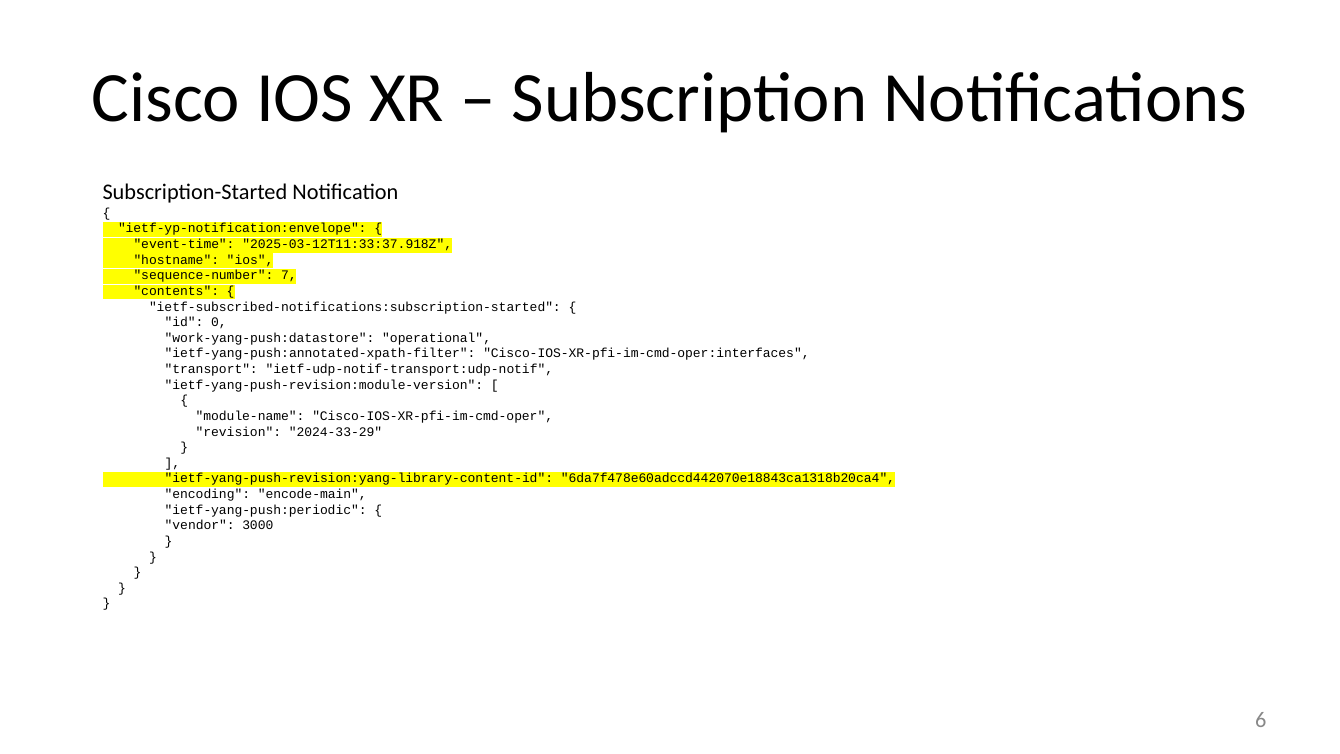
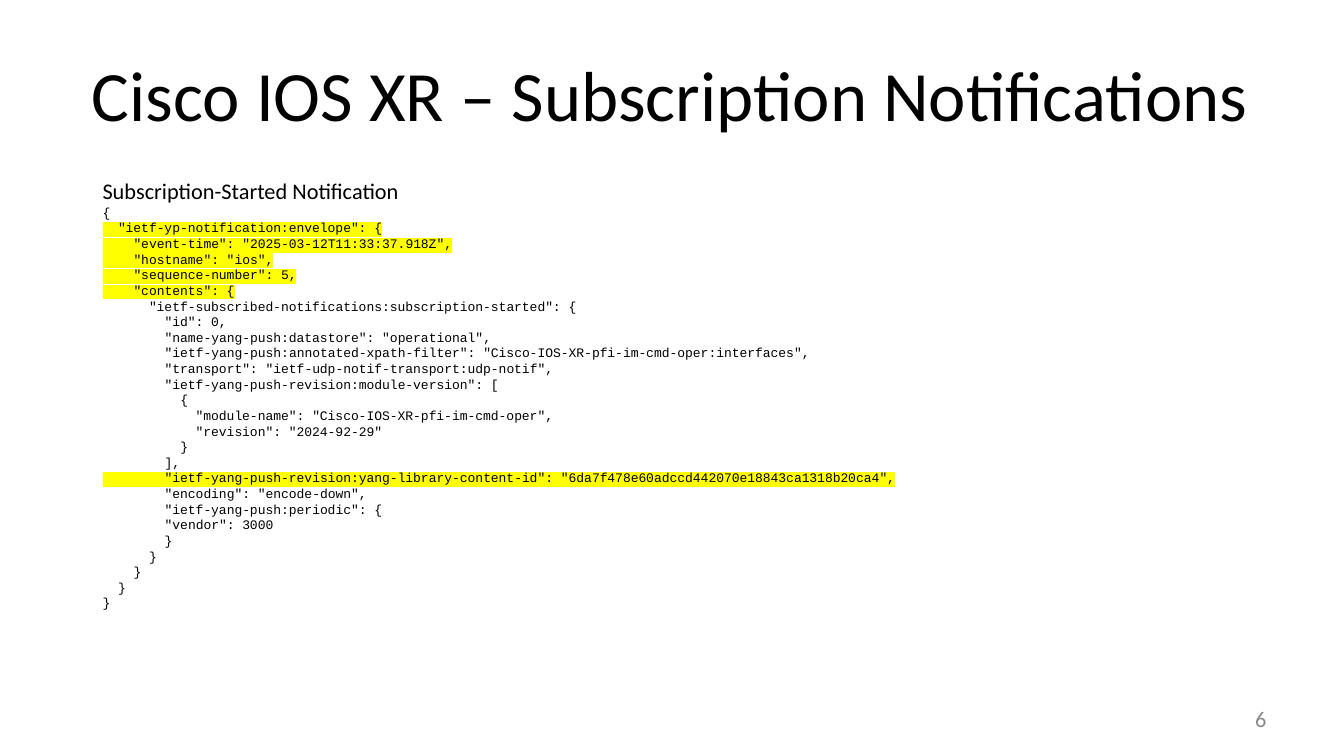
7: 7 -> 5 (289, 275)
work-yang-push:datastore: work-yang-push:datastore -> name-yang-push:datastore (270, 338)
2024-33-29: 2024-33-29 -> 2024-92-29 (336, 432)
encode-main: encode-main -> encode-down (312, 494)
